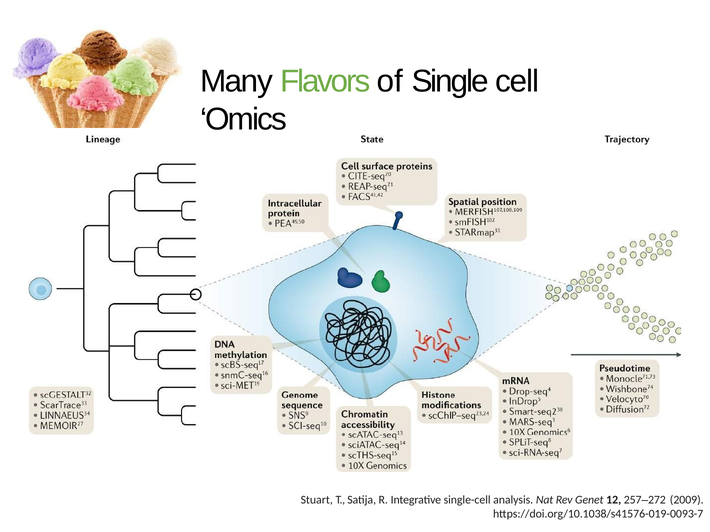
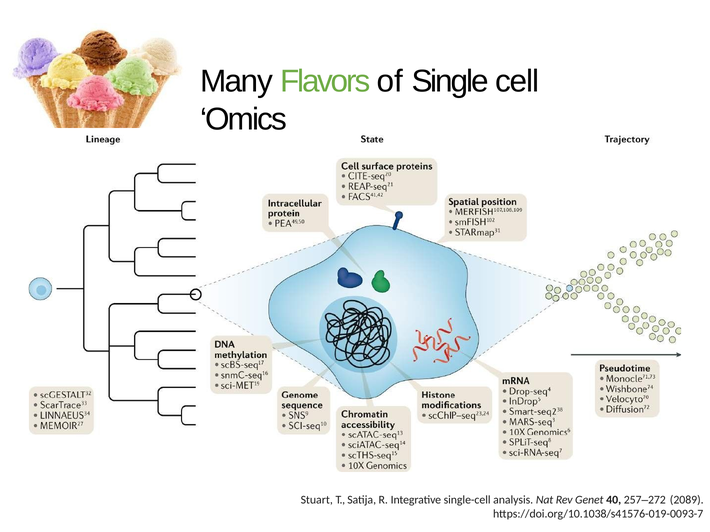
12: 12 -> 40 (614, 500)
2009: 2009 -> 2089 (687, 500)
